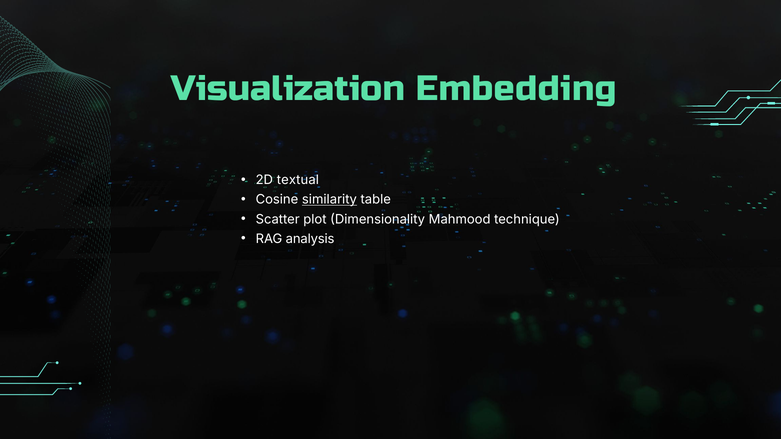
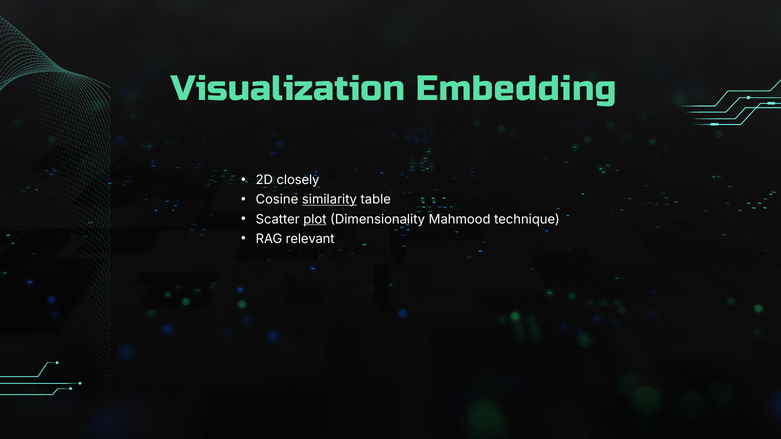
textual: textual -> closely (298, 180)
plot underline: none -> present (315, 219)
analysis: analysis -> relevant (310, 239)
